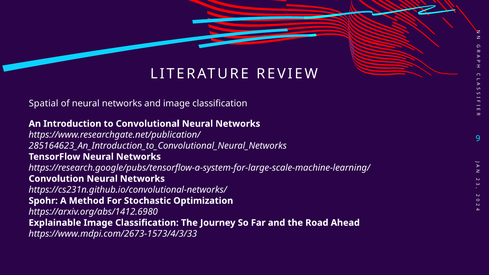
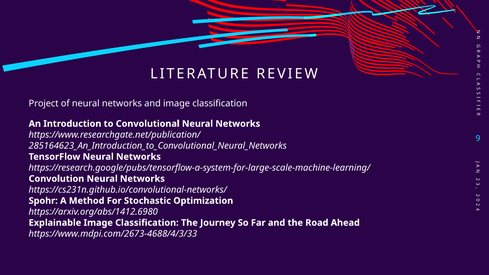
Spatial: Spatial -> Project (44, 103)
https://www.mdpi.com/2673-1573/4/3/33: https://www.mdpi.com/2673-1573/4/3/33 -> https://www.mdpi.com/2673-4688/4/3/33 (113, 234)
